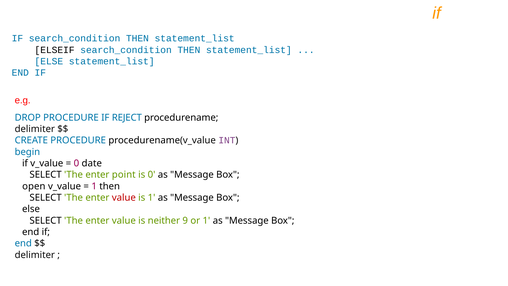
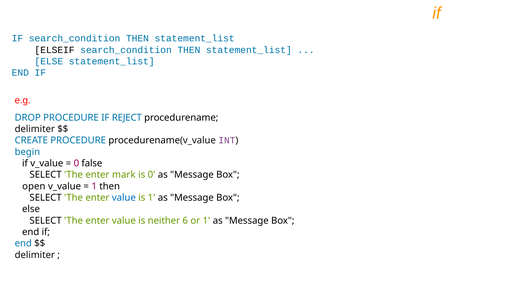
date: date -> false (92, 163)
point: point -> mark (124, 175)
value colour: red -> blue (124, 198)
9: 9 -> 6 (185, 220)
